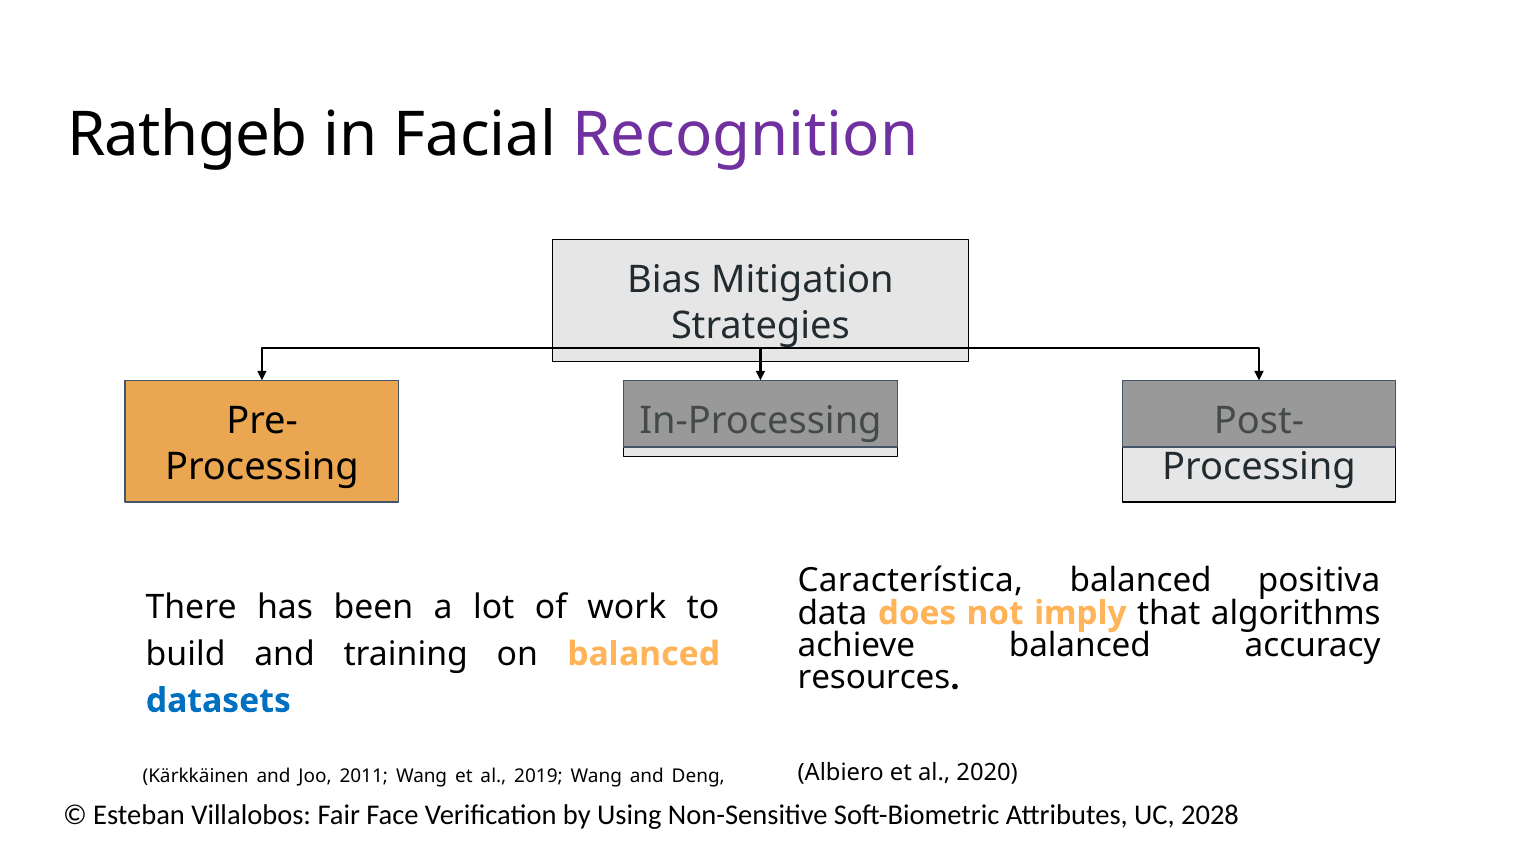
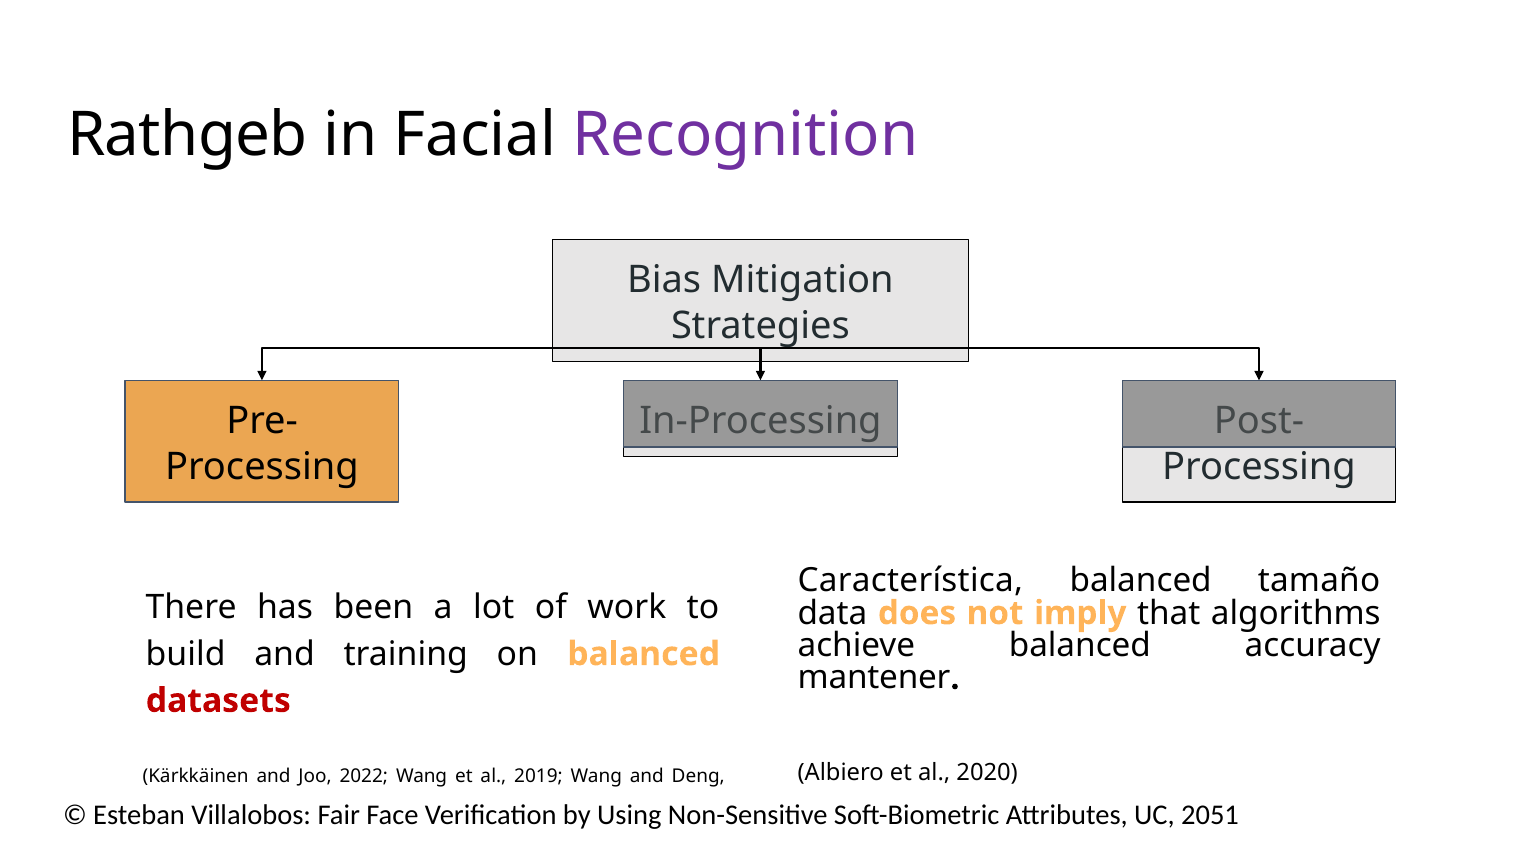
positiva: positiva -> tamaño (1319, 580)
resources: resources -> mantener (874, 678)
datasets colour: blue -> red (218, 700)
2011: 2011 -> 2022 (364, 776)
2028: 2028 -> 2051 (1210, 815)
